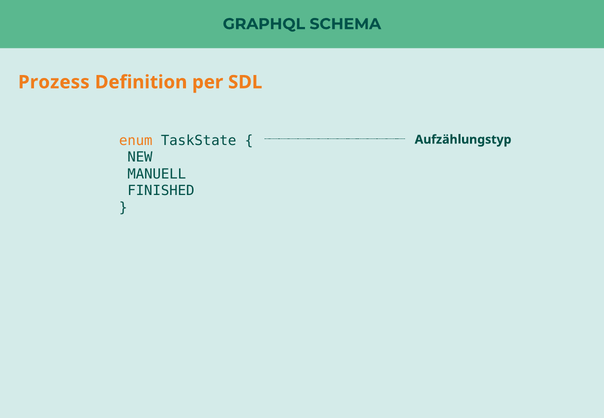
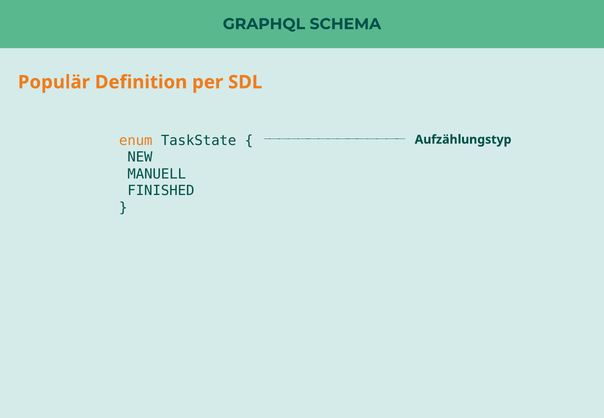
Prozess: Prozess -> Populär (54, 82)
